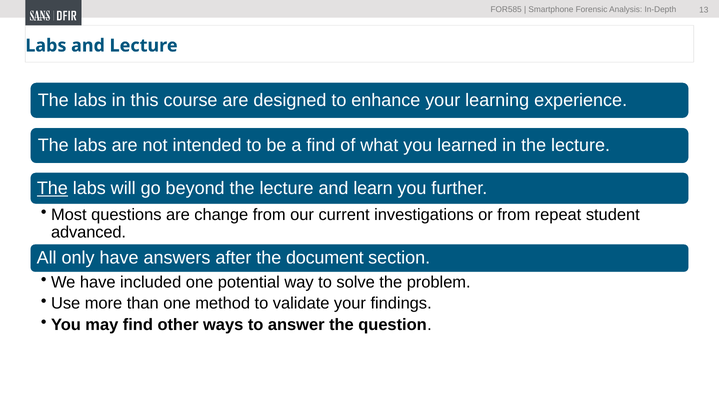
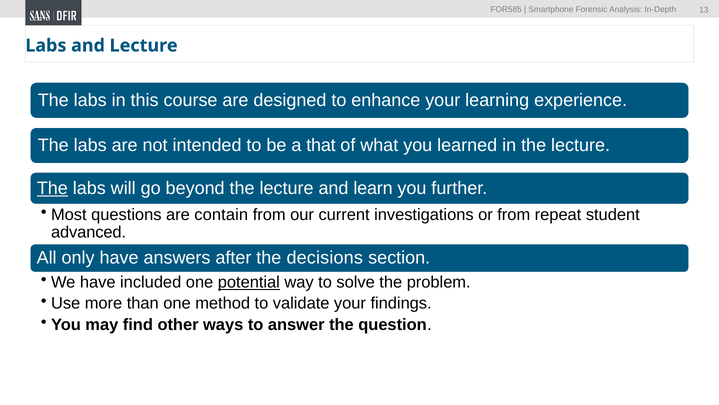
a find: find -> that (321, 145)
change: change -> contain (221, 214)
document: document -> decisions (325, 258)
potential underline: none -> present (249, 282)
